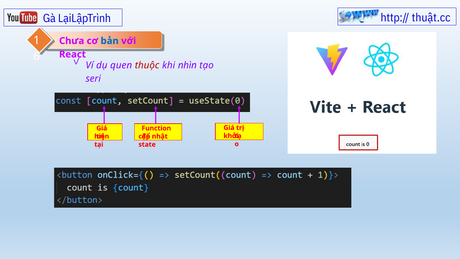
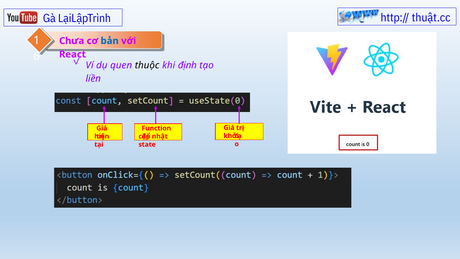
thuộc colour: red -> black (147, 65)
nhìn: nhìn -> định (187, 65)
seri: seri -> liền (93, 79)
